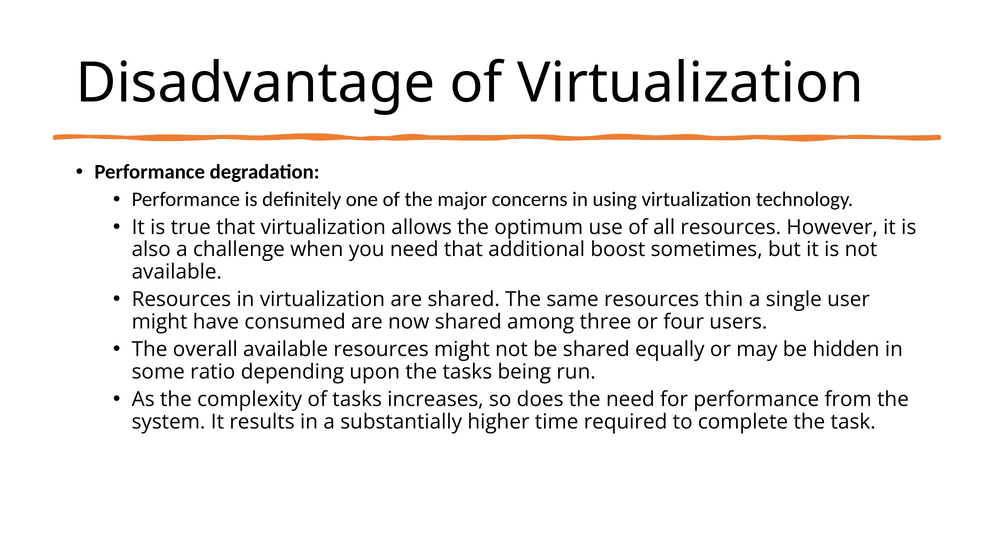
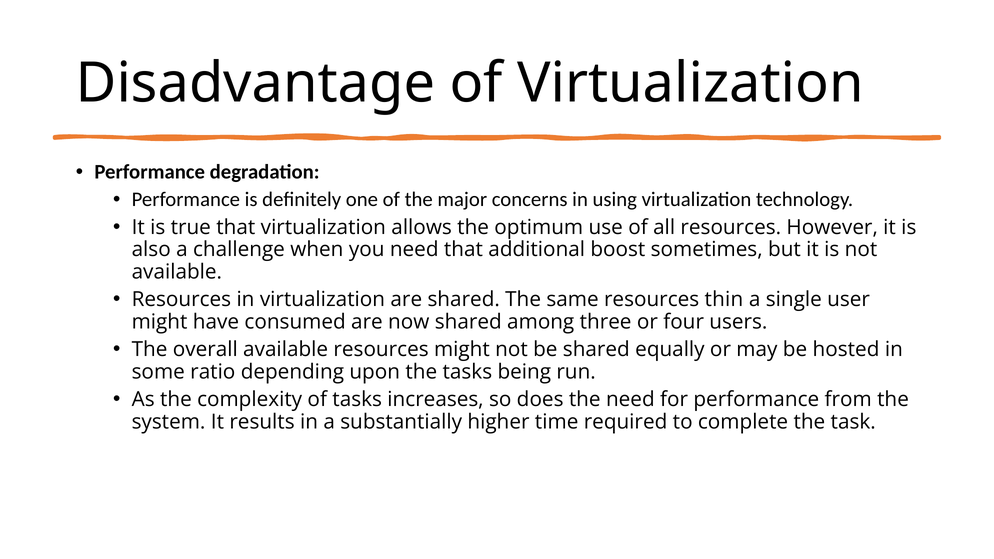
hidden: hidden -> hosted (846, 350)
